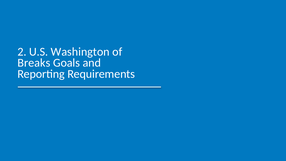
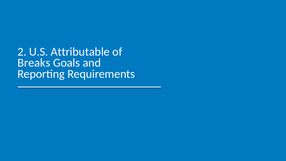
Washington: Washington -> Attributable (80, 52)
